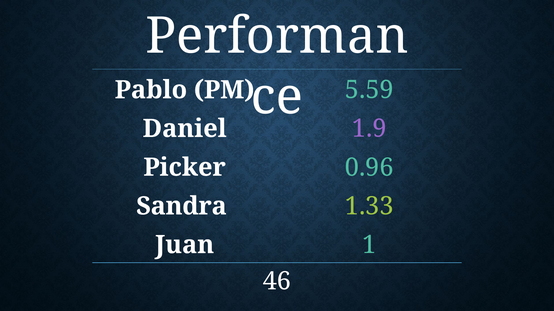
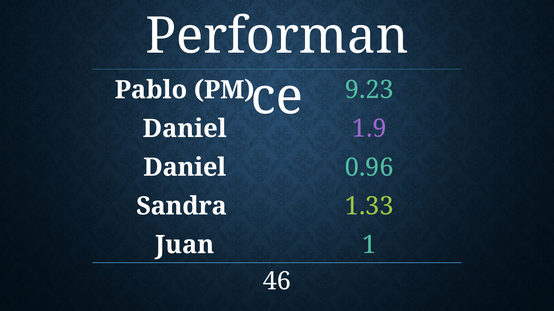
5.59: 5.59 -> 9.23 (369, 90)
Picker: Picker -> Daniel (185, 168)
